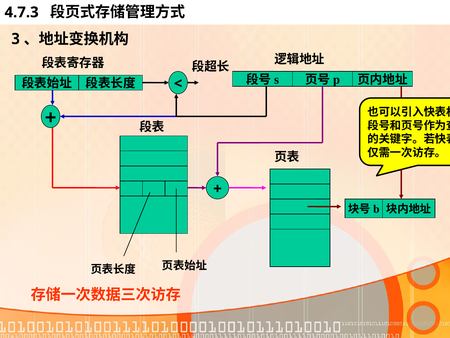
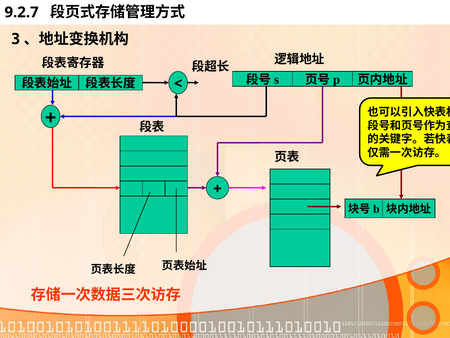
4.7.3: 4.7.3 -> 9.2.7 (22, 12)
